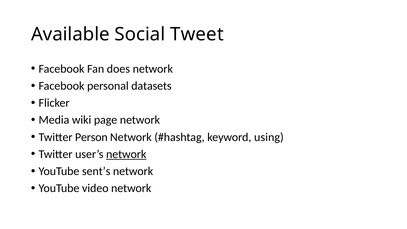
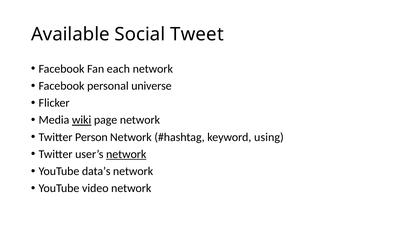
does: does -> each (118, 69)
datasets: datasets -> universe (151, 86)
wiki underline: none -> present (82, 120)
sent’s: sent’s -> data’s (96, 171)
